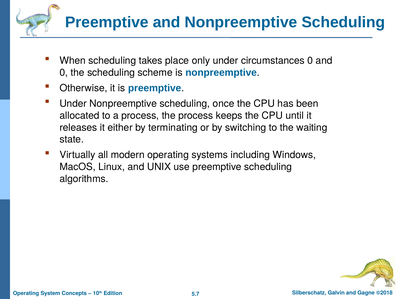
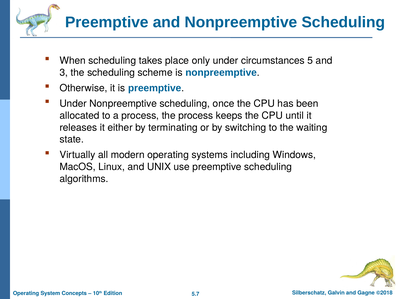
circumstances 0: 0 -> 5 (310, 61)
0: 0 -> 3 (64, 73)
